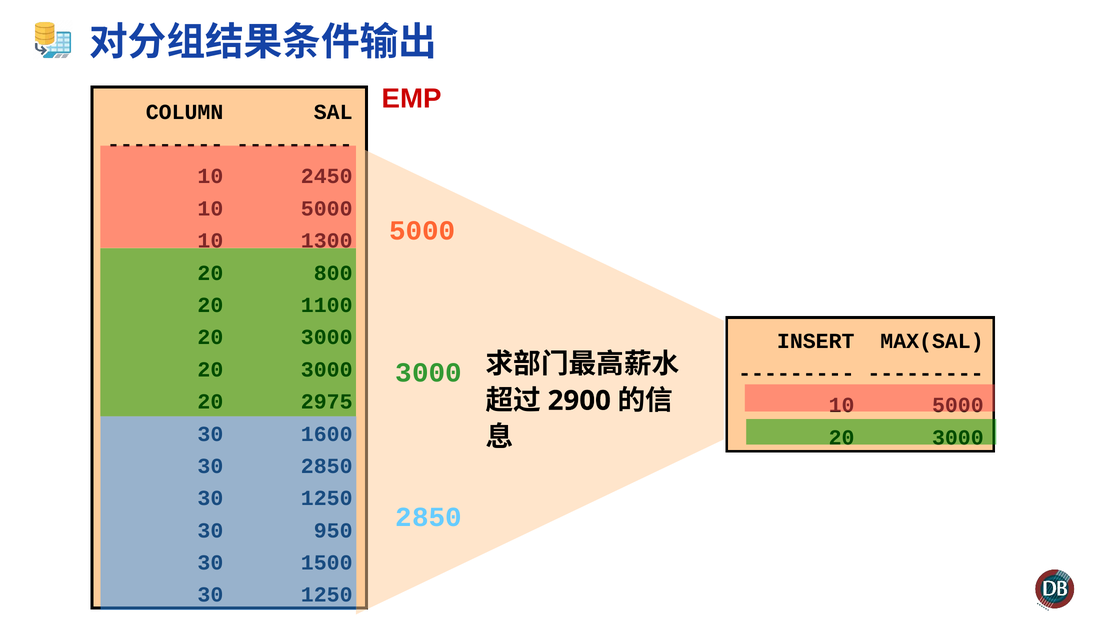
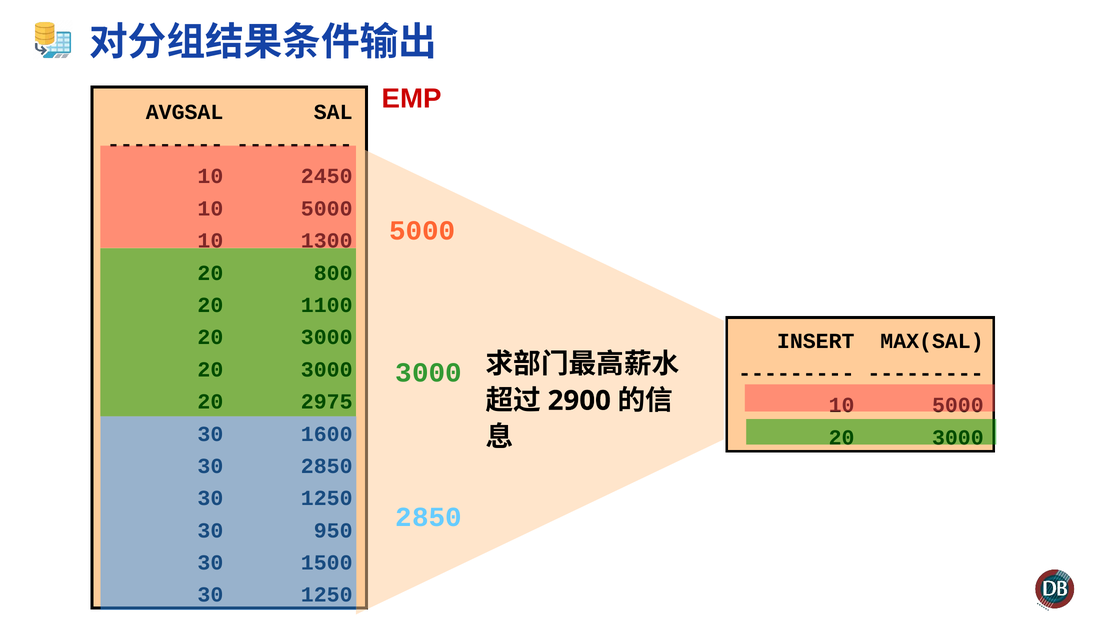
COLUMN: COLUMN -> AVGSAL (185, 112)
